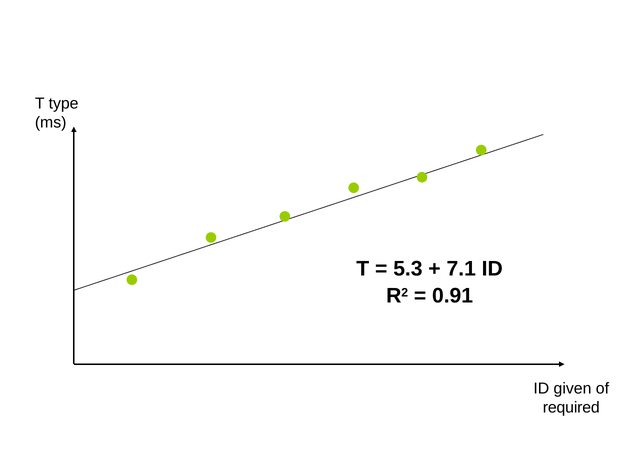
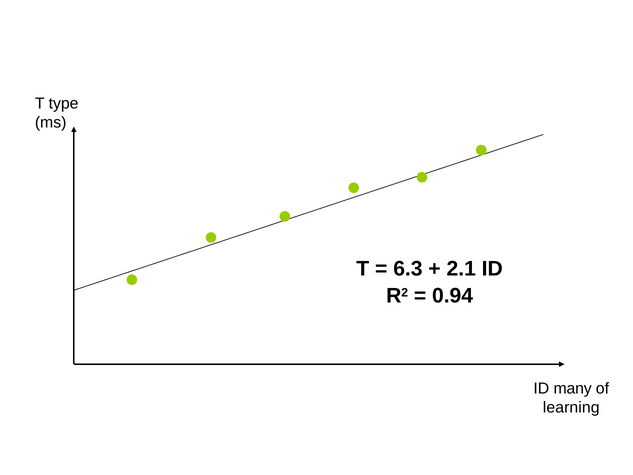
5.3: 5.3 -> 6.3 (408, 269)
7.1: 7.1 -> 2.1 (461, 269)
0.91: 0.91 -> 0.94 (453, 296)
given: given -> many (573, 388)
required: required -> learning (571, 407)
